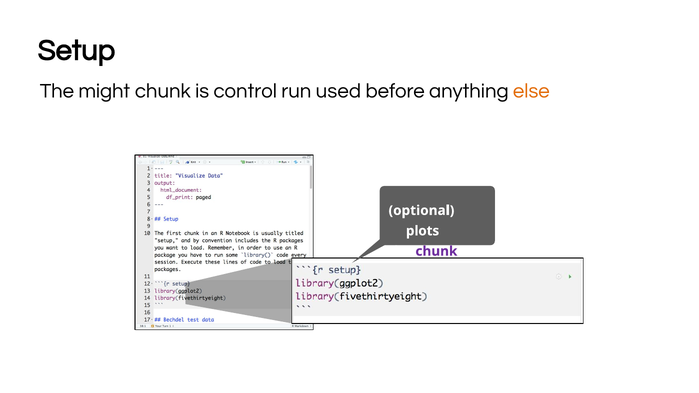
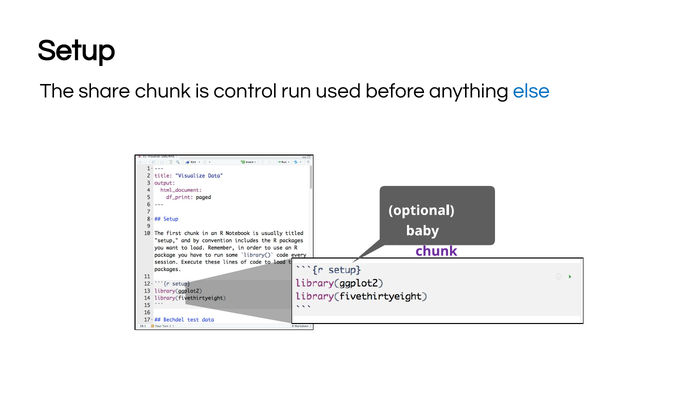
might: might -> share (104, 91)
else colour: orange -> blue (531, 91)
plots: plots -> baby (423, 231)
